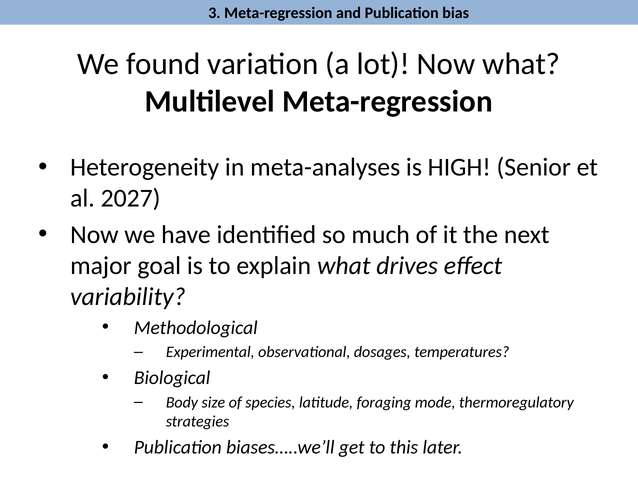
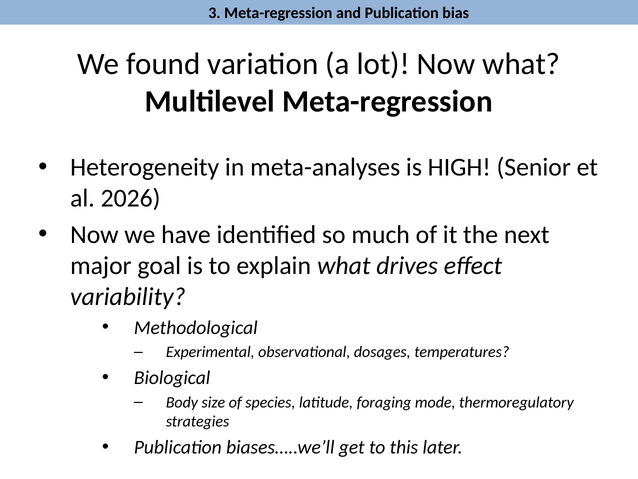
2027: 2027 -> 2026 (131, 198)
